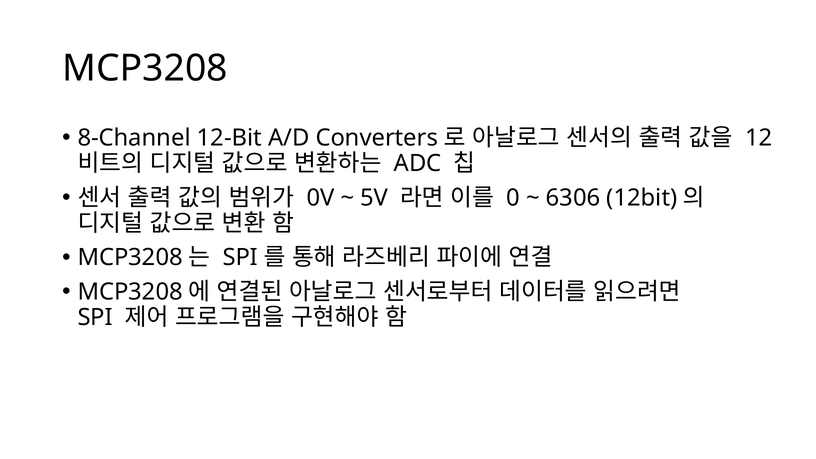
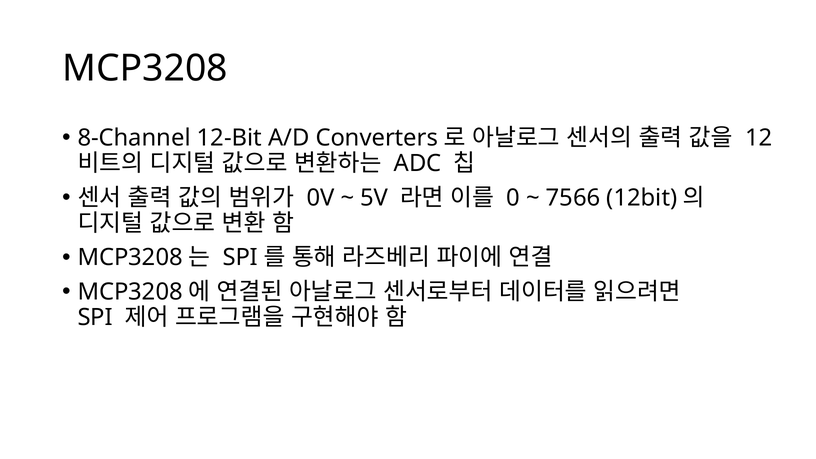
6306: 6306 -> 7566 (573, 198)
